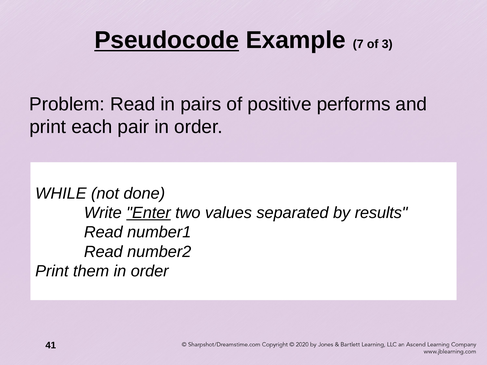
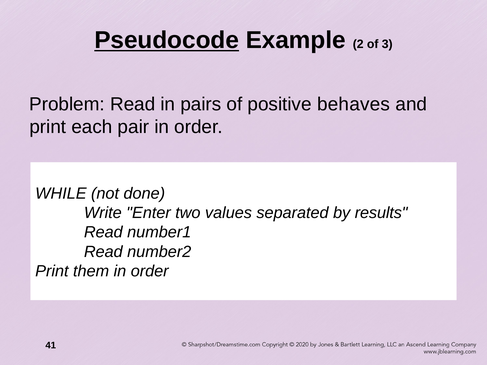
7: 7 -> 2 (358, 44)
performs: performs -> behaves (354, 104)
Enter underline: present -> none (149, 213)
